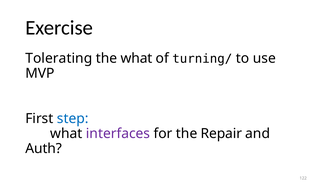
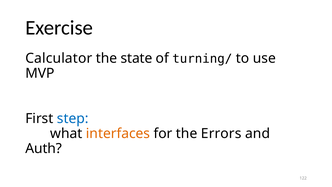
Tolerating: Tolerating -> Calculator (59, 58)
the what: what -> state (137, 58)
interfaces colour: purple -> orange (118, 133)
Repair: Repair -> Errors (221, 133)
